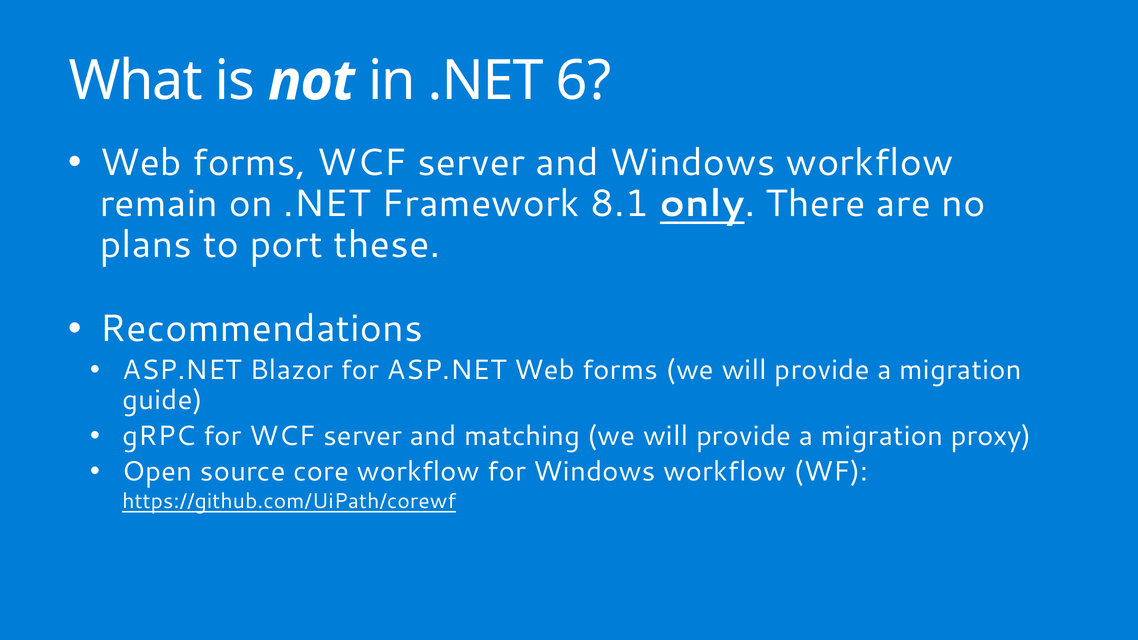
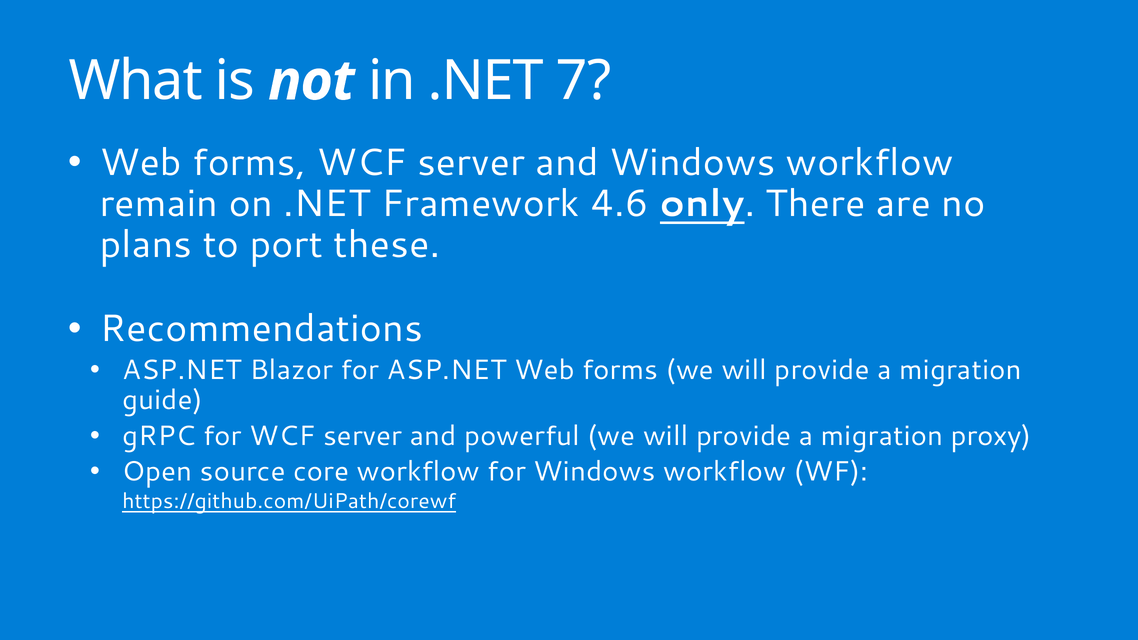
6: 6 -> 7 (584, 81)
8.1: 8.1 -> 4.6 (619, 204)
matching: matching -> powerful (522, 436)
